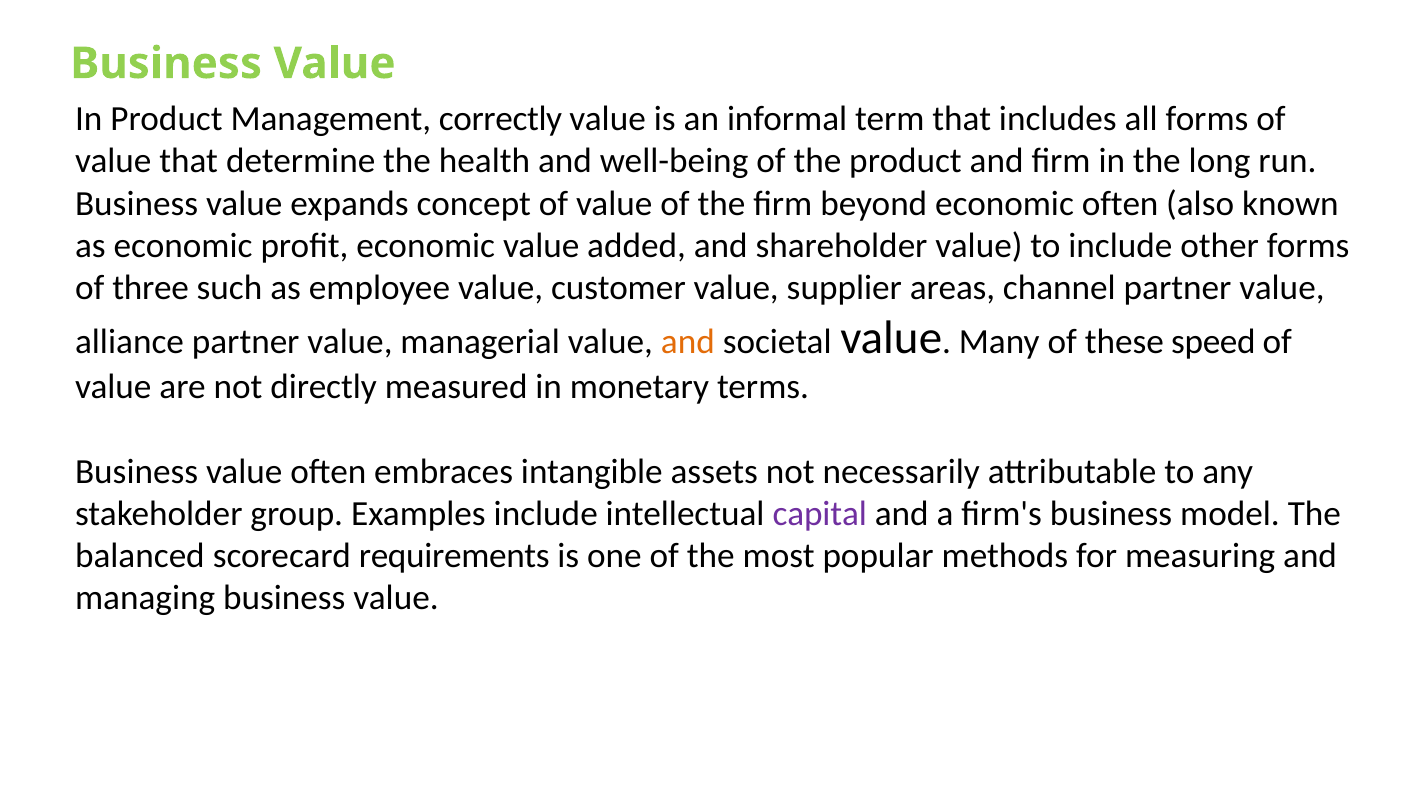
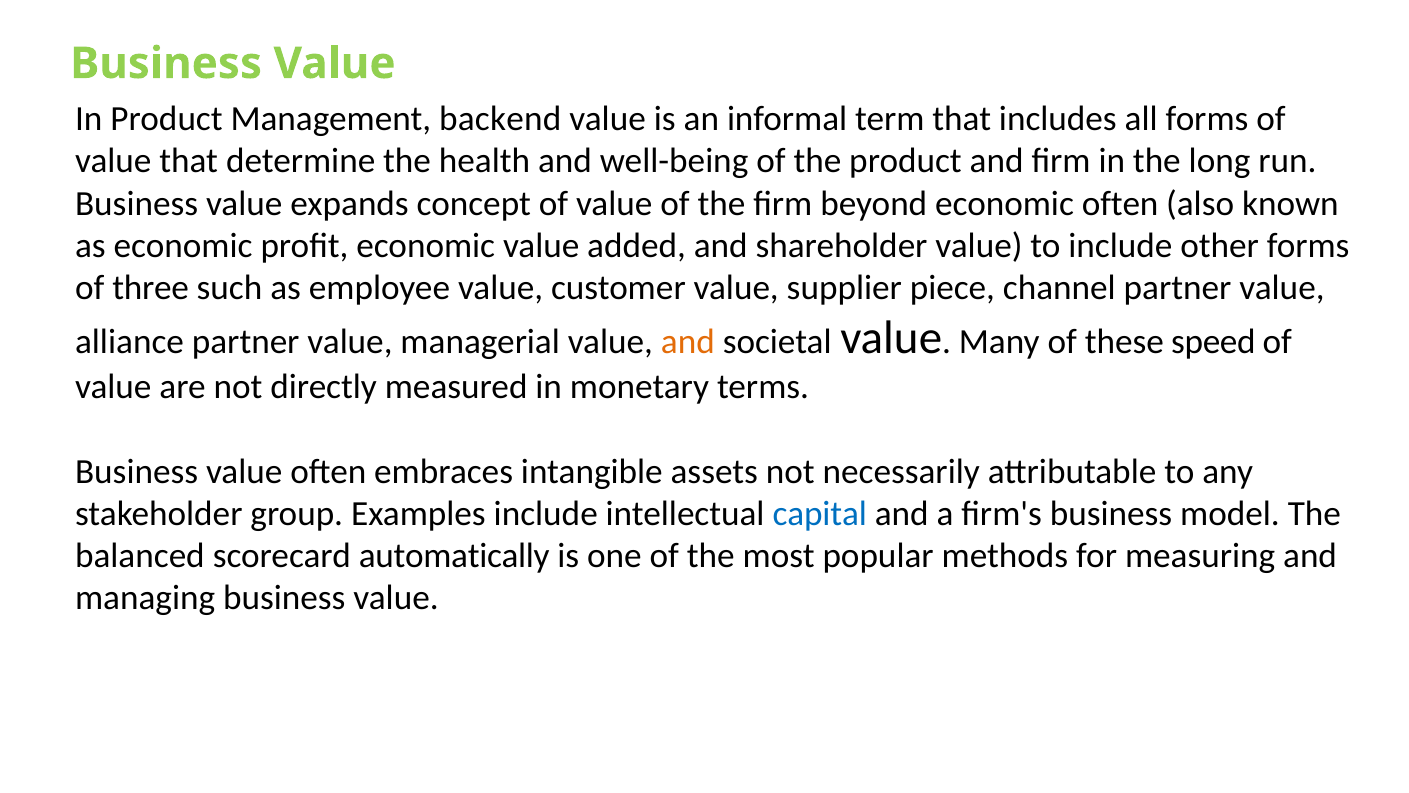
correctly: correctly -> backend (500, 119)
areas: areas -> piece (952, 288)
capital colour: purple -> blue (820, 513)
requirements: requirements -> automatically (454, 556)
